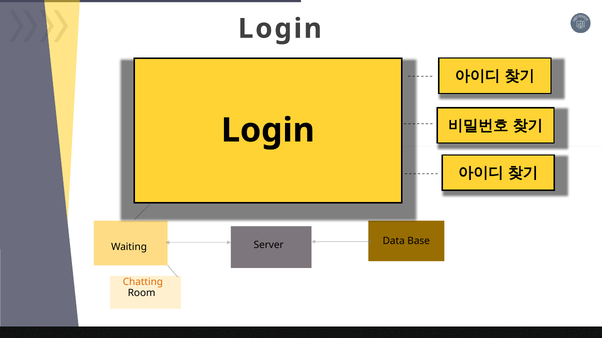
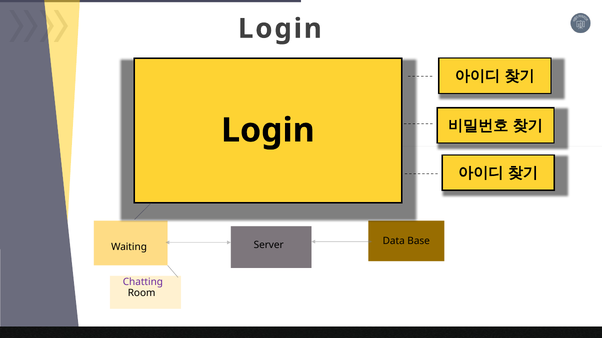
Chatting colour: orange -> purple (143, 283)
